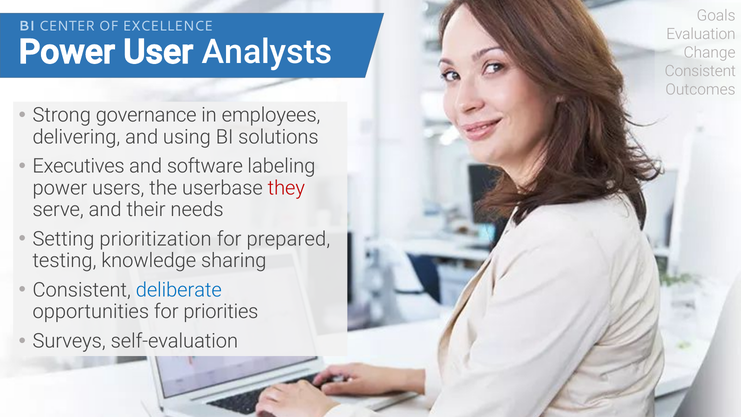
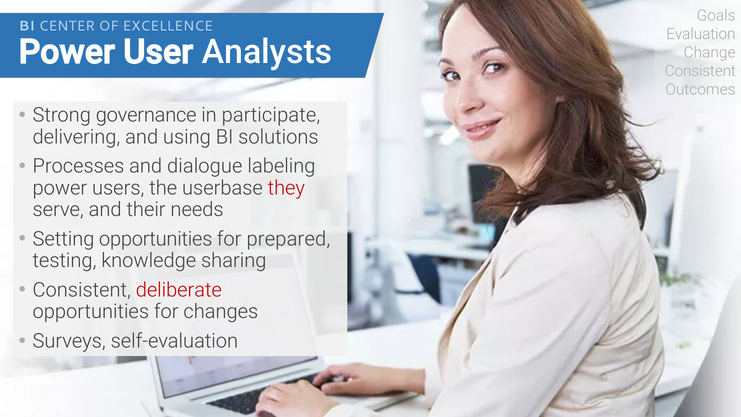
employees: employees -> participate (271, 115)
Executives: Executives -> Processes (78, 166)
software: software -> dialogue (205, 166)
Setting prioritization: prioritization -> opportunities (156, 239)
deliberate colour: blue -> red (179, 290)
priorities: priorities -> changes (221, 312)
